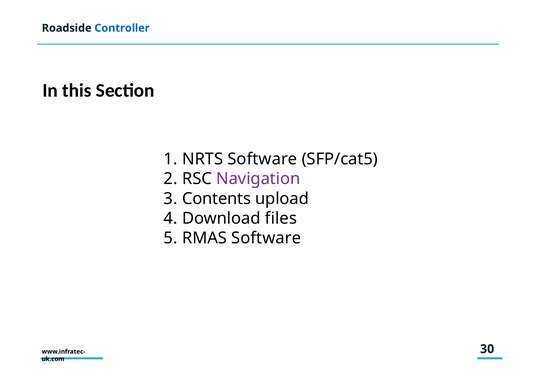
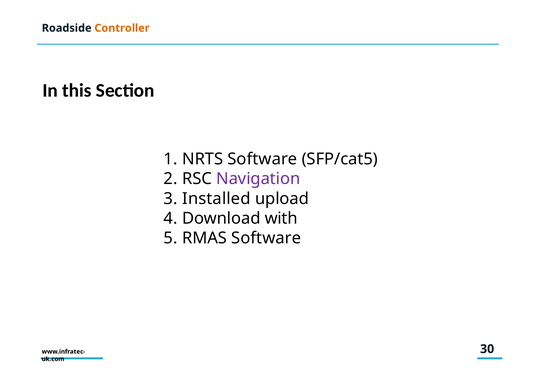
Controller colour: blue -> orange (122, 28)
Contents: Contents -> Installed (216, 199)
files: files -> with (281, 218)
